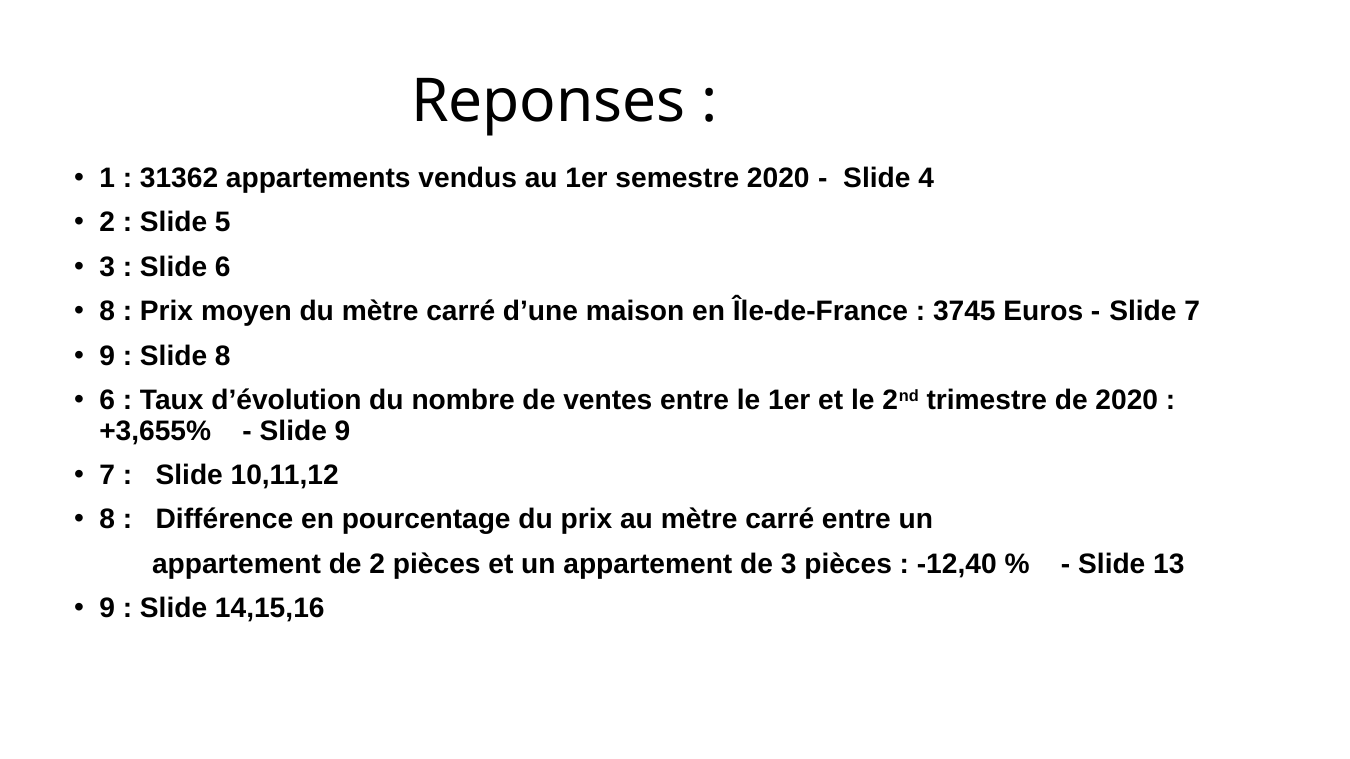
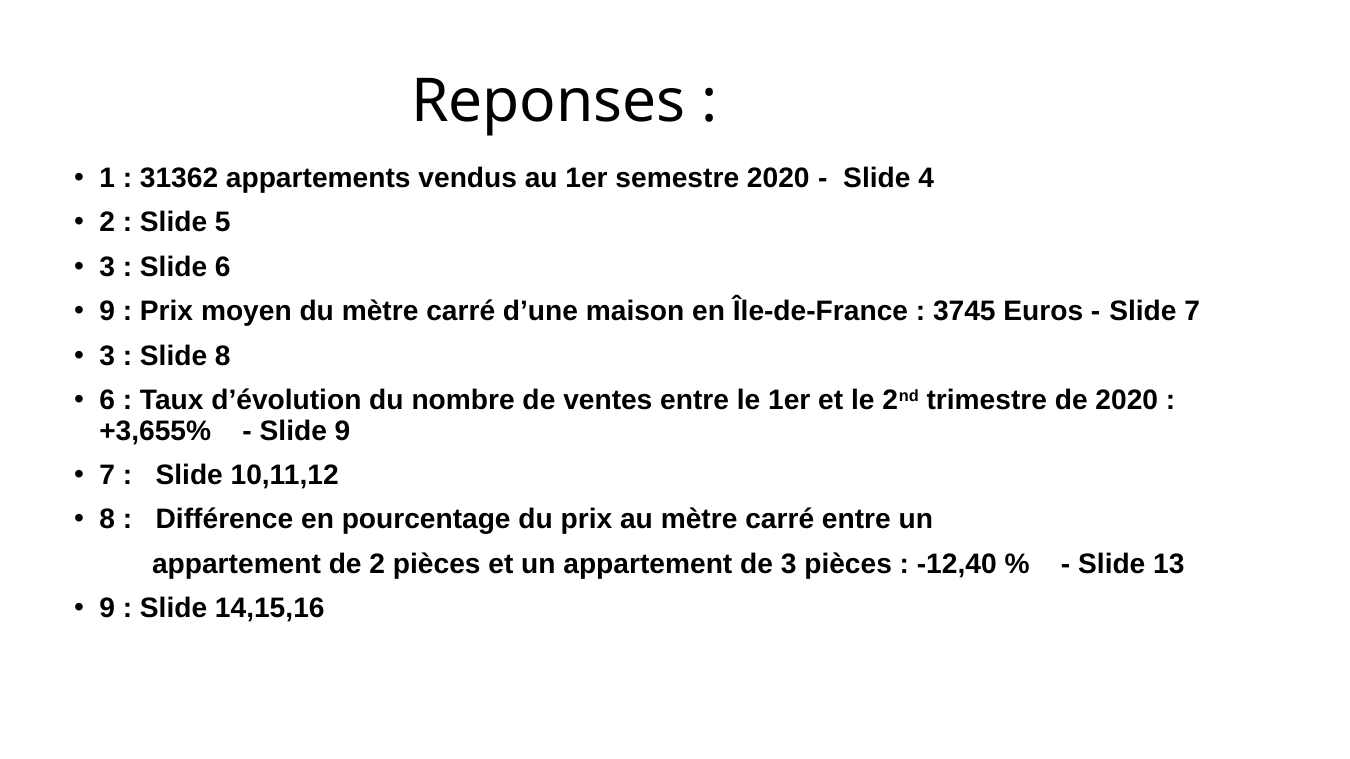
8: 8 -> 9 (107, 312)
9: 9 -> 3 (107, 356)
